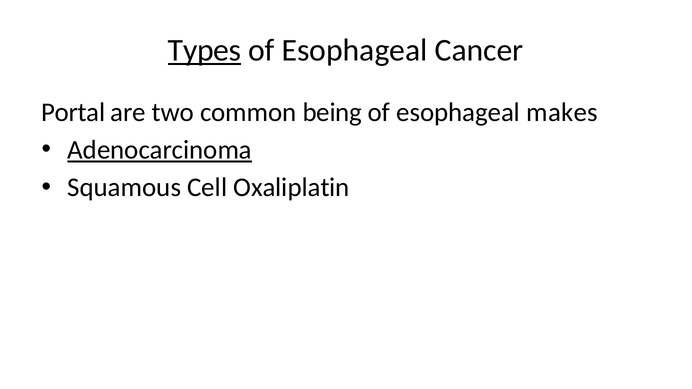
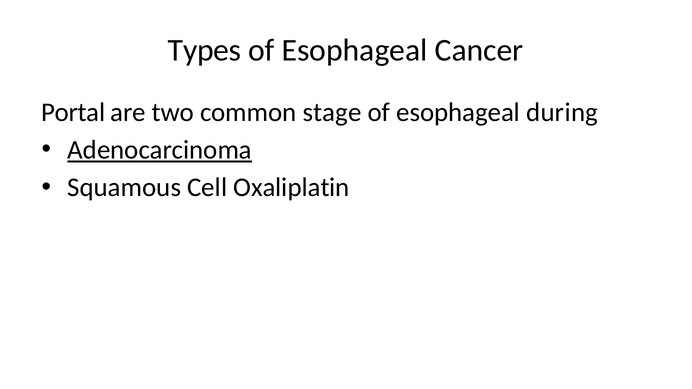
Types underline: present -> none (205, 50)
being: being -> stage (332, 112)
makes: makes -> during (562, 112)
